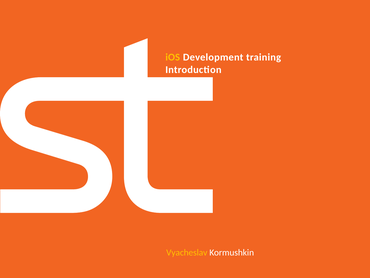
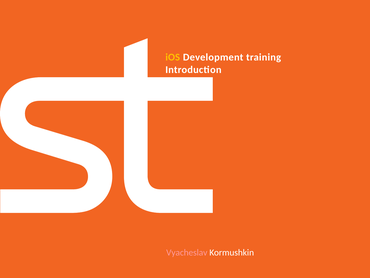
Vyacheslav colour: yellow -> pink (187, 252)
